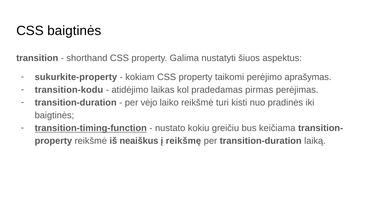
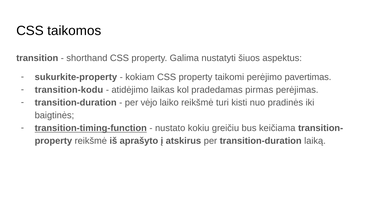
CSS baigtinės: baigtinės -> taikomos (74, 31)
aprašymas: aprašymas -> pavertimas (308, 77)
neaiškus: neaiškus -> aprašyto (139, 141)
reikšmę: reikšmę -> atskirus (183, 141)
